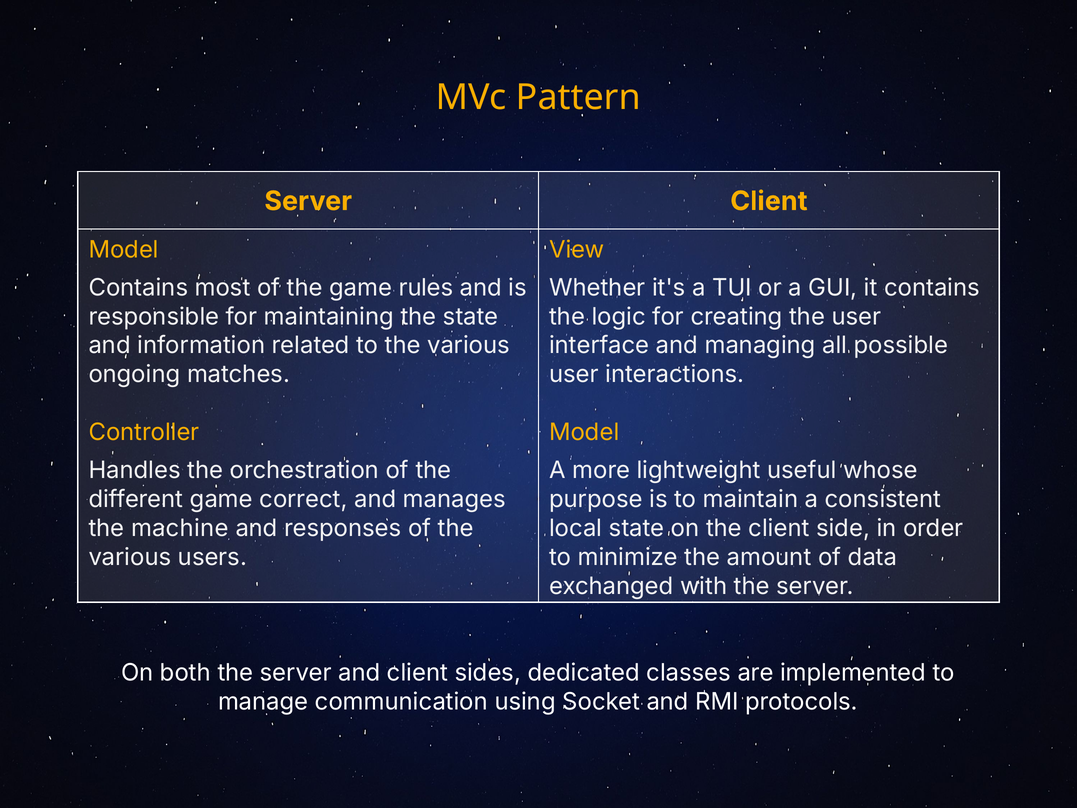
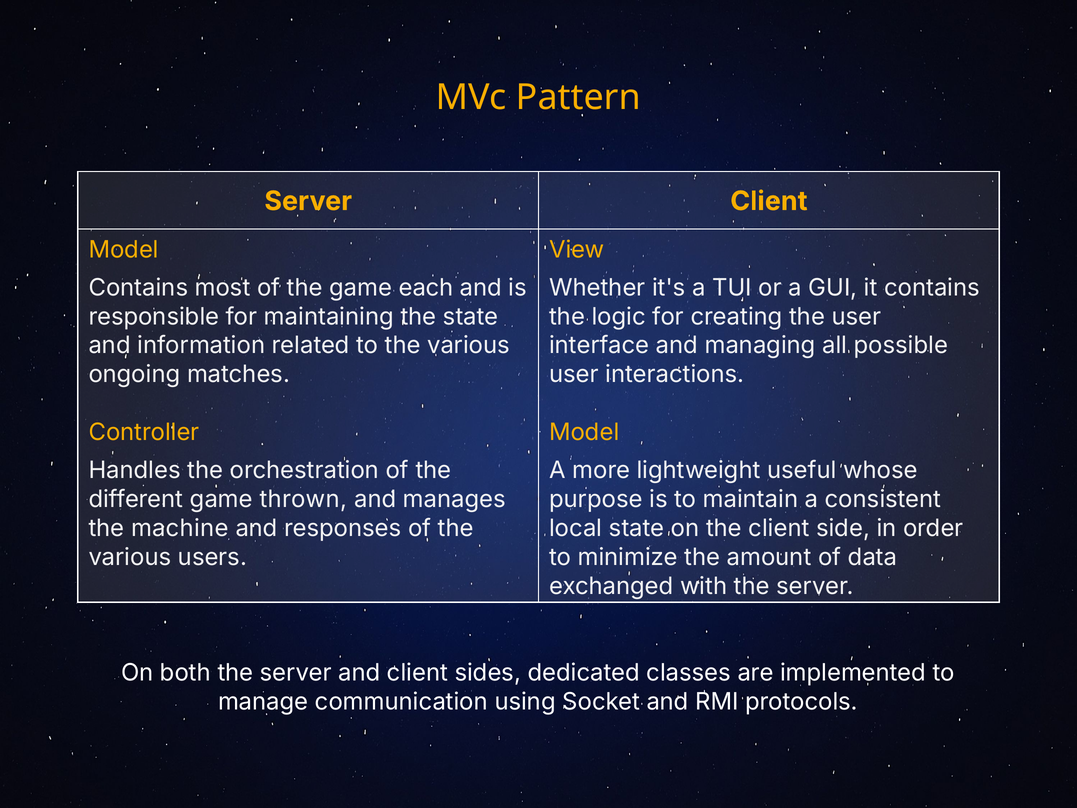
rules: rules -> each (426, 288)
correct: correct -> thrown (303, 499)
